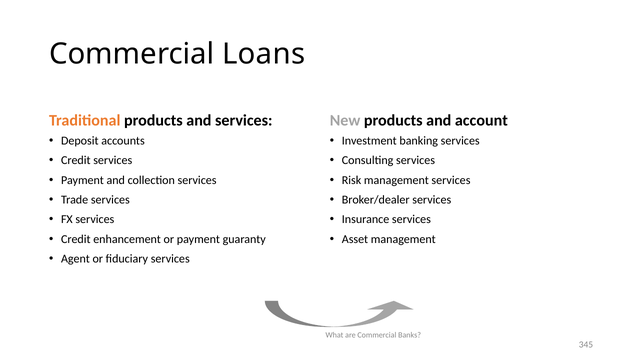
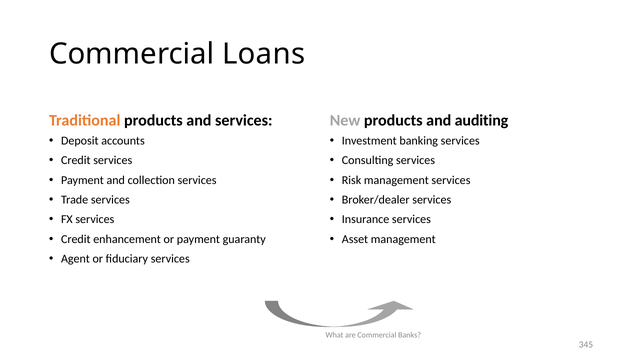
account: account -> auditing (482, 121)
